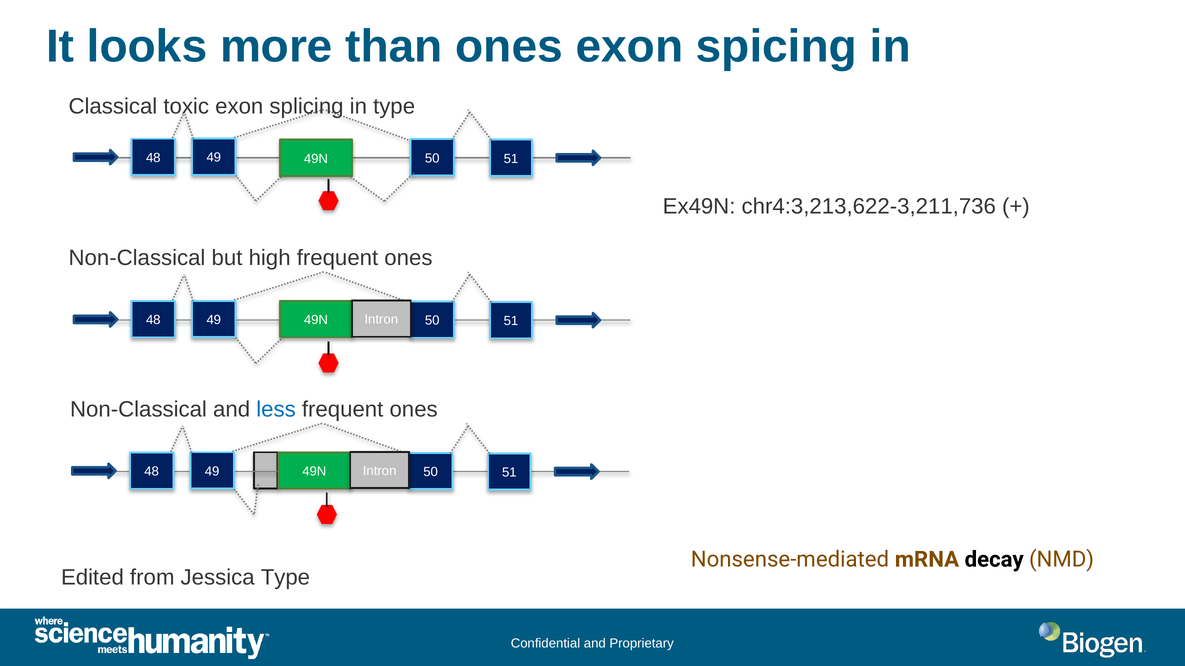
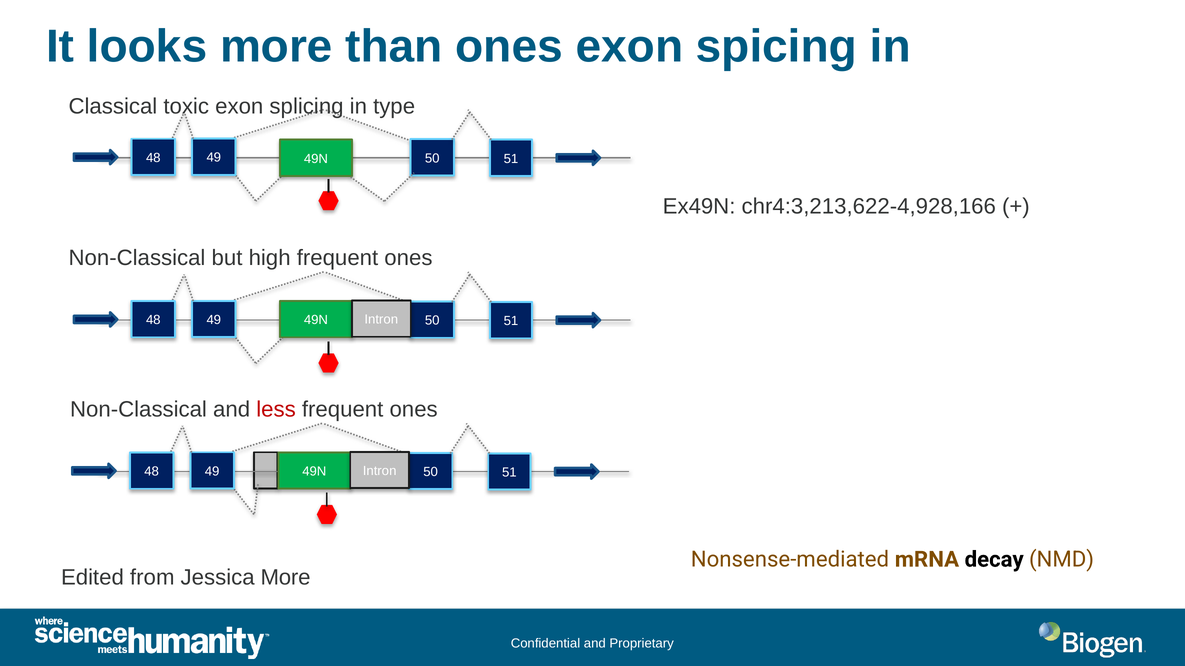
chr4:3,213,622-3,211,736: chr4:3,213,622-3,211,736 -> chr4:3,213,622-4,928,166 (869, 206)
less colour: blue -> red (276, 410)
Jessica Type: Type -> More (286, 578)
